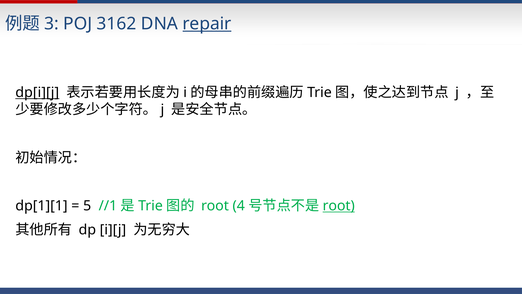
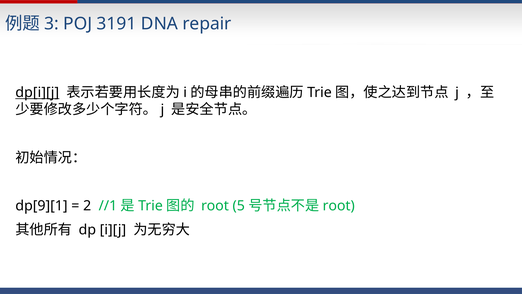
3162: 3162 -> 3191 (117, 24)
repair underline: present -> none (207, 24)
dp[1][1: dp[1][1 -> dp[9][1 (41, 206)
5: 5 -> 2 (87, 206)
4: 4 -> 5 (239, 206)
root underline: present -> none (339, 206)
